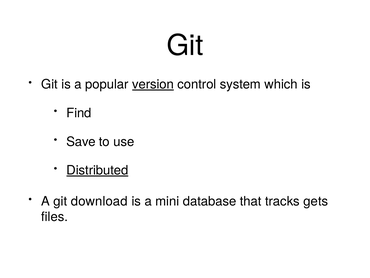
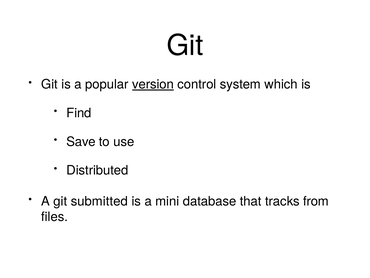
Distributed underline: present -> none (97, 170)
download: download -> submitted (99, 201)
gets: gets -> from (316, 201)
